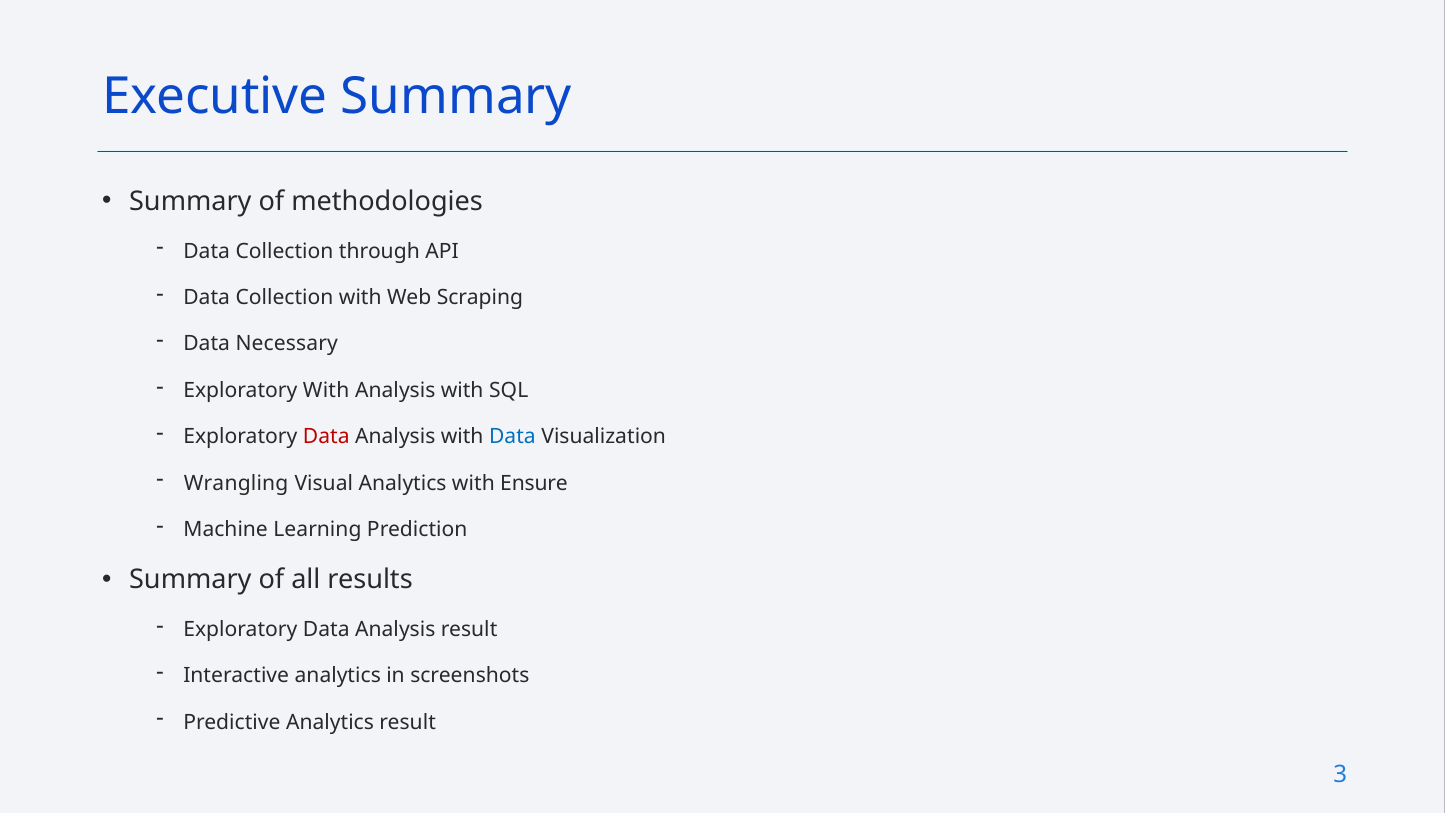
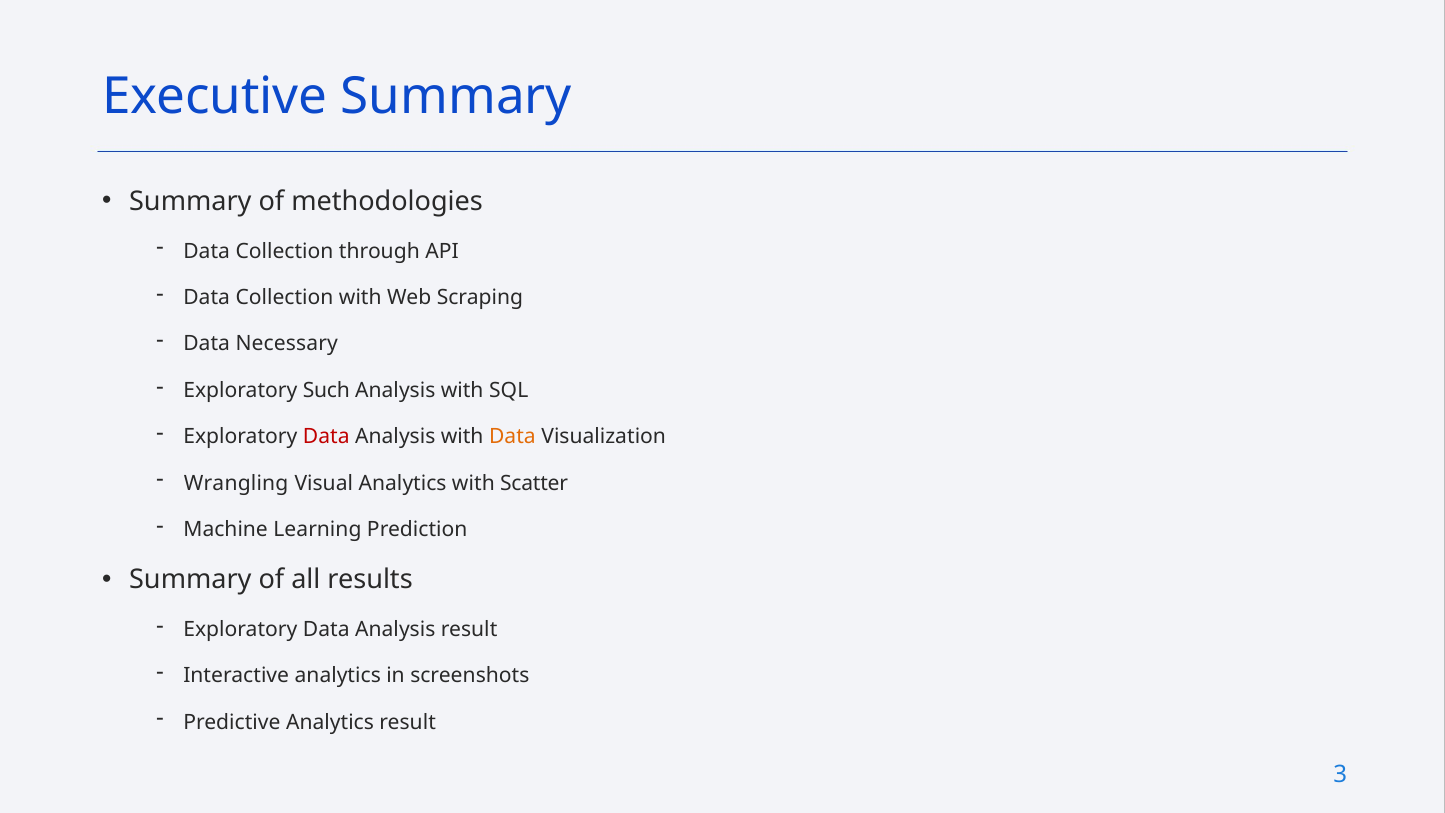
Exploratory With: With -> Such (326, 390)
Data colour: blue -> orange (512, 437)
Ensure: Ensure -> Scatter (534, 483)
